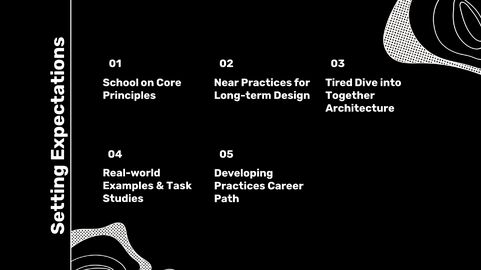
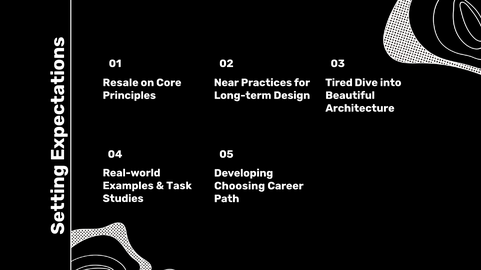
School: School -> Resale (121, 83)
Together: Together -> Beautiful (350, 96)
Practices: Practices -> Choosing (240, 186)
